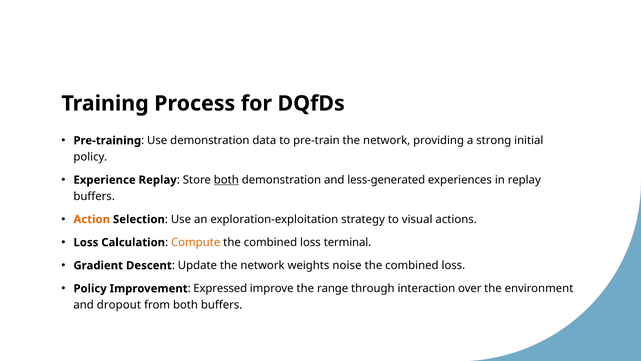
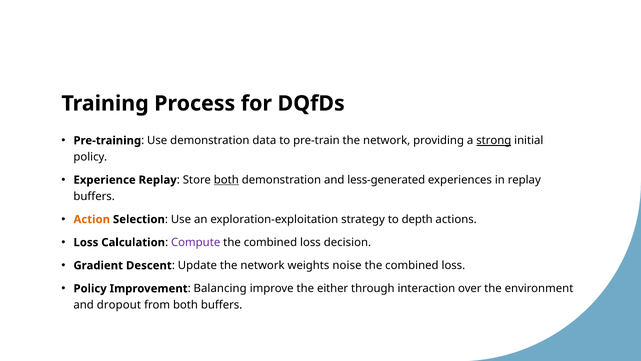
strong underline: none -> present (494, 140)
visual: visual -> depth (417, 219)
Compute colour: orange -> purple (196, 242)
terminal: terminal -> decision (347, 242)
Expressed: Expressed -> Balancing (220, 288)
range: range -> either (333, 288)
